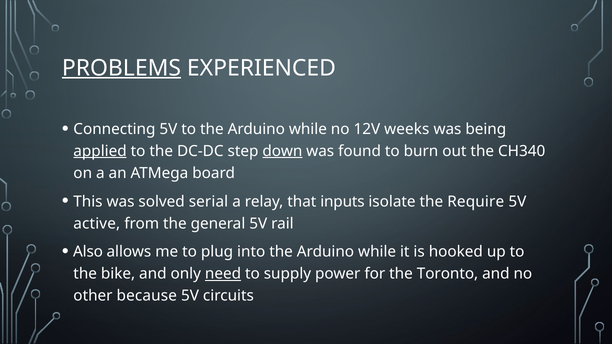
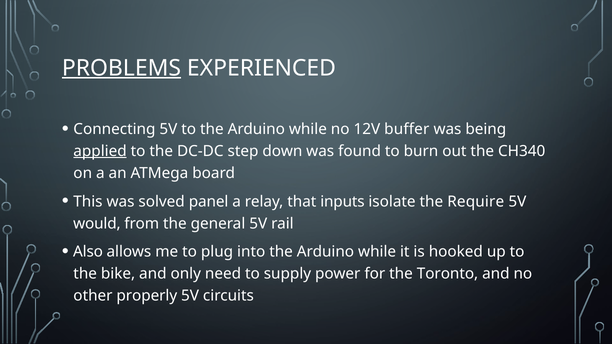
weeks: weeks -> buffer (407, 129)
down underline: present -> none (282, 151)
serial: serial -> panel (209, 202)
active: active -> would (97, 224)
need underline: present -> none (223, 274)
because: because -> properly (147, 296)
